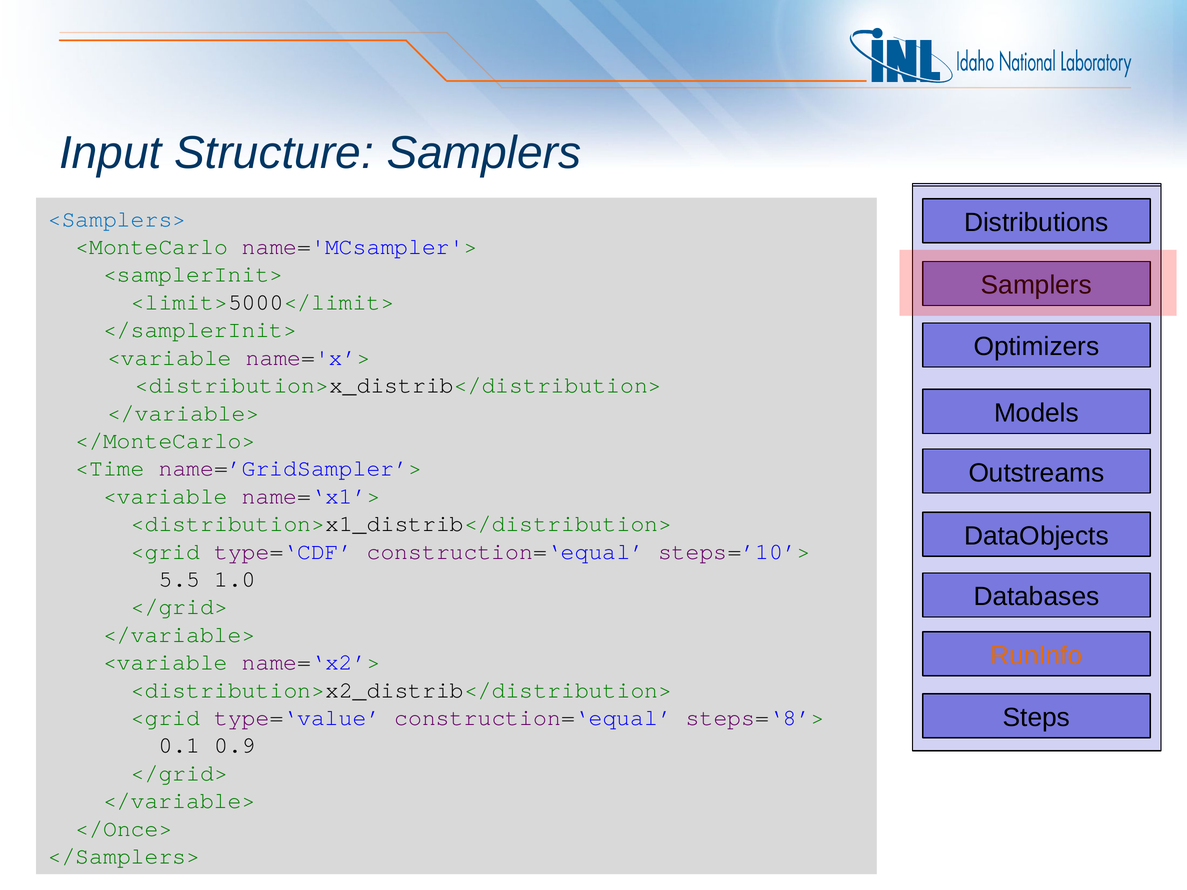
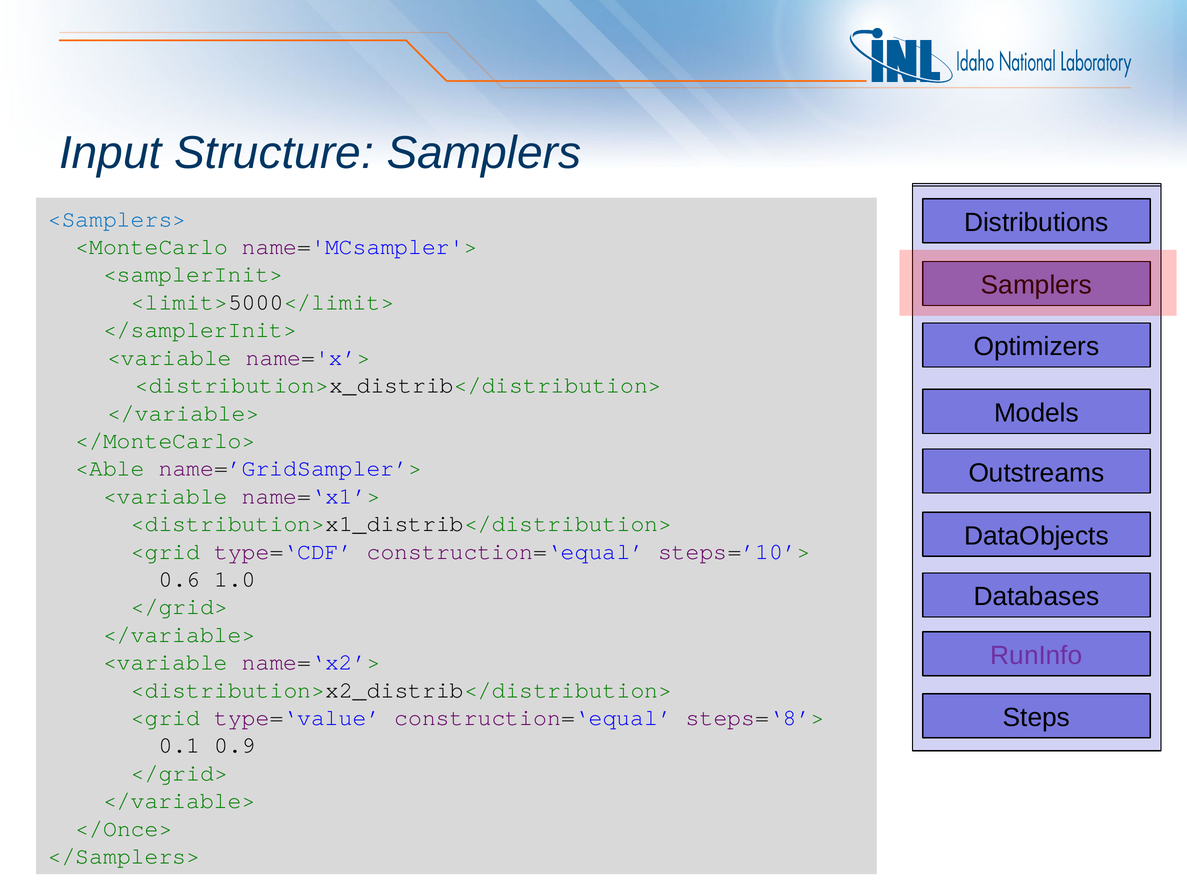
<Time: <Time -> <Able (110, 468)
5.5: 5.5 -> 0.6 (179, 579)
RunInfo colour: orange -> purple (1036, 656)
